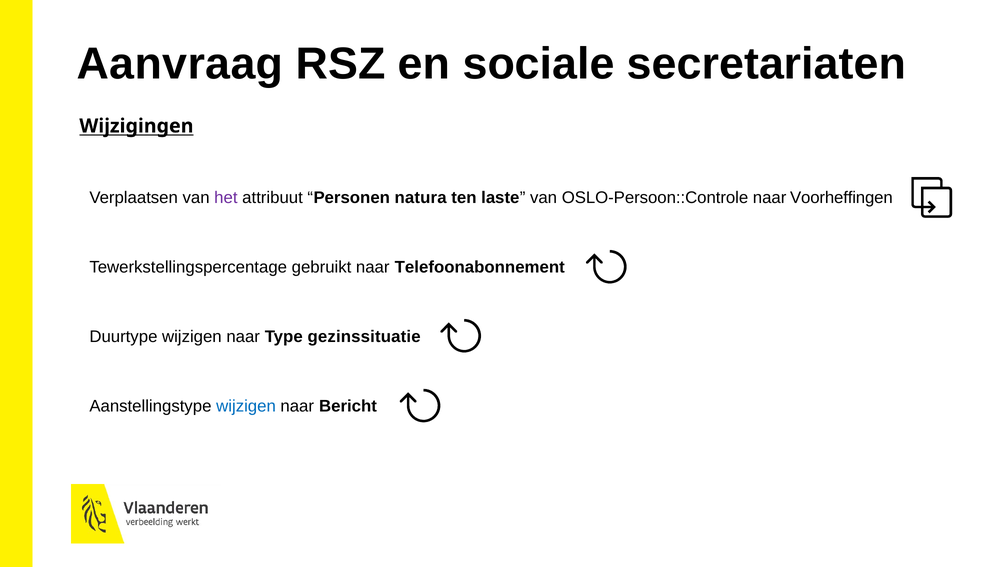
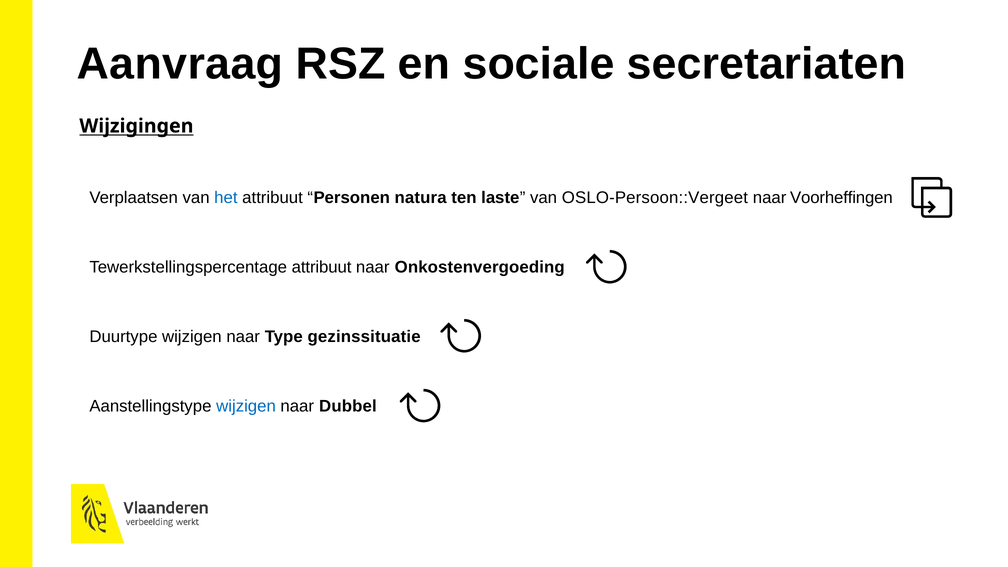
het colour: purple -> blue (226, 198)
OSLO-Persoon::Controle: OSLO-Persoon::Controle -> OSLO-Persoon::Vergeet (655, 198)
Tewerkstellingspercentage gebruikt: gebruikt -> attribuut (322, 267)
Telefoonabonnement: Telefoonabonnement -> Onkostenvergoeding (480, 267)
Bericht: Bericht -> Dubbel (348, 406)
